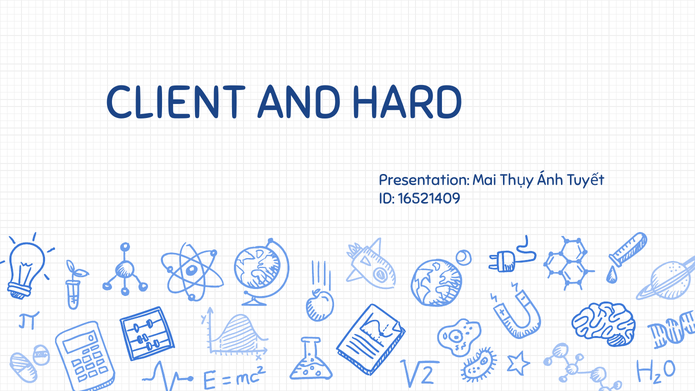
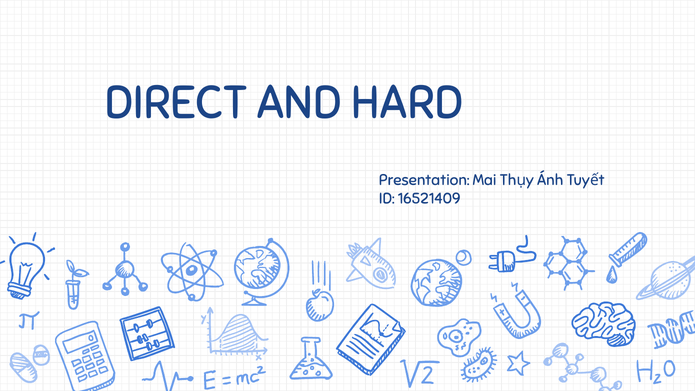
CLIENT: CLIENT -> DIRECT (176, 103)
